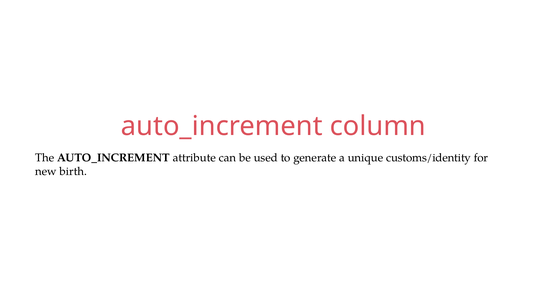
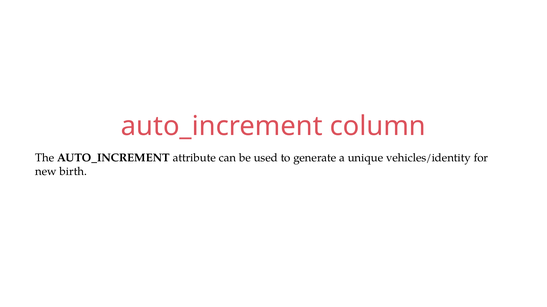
customs/identity: customs/identity -> vehicles/identity (428, 158)
